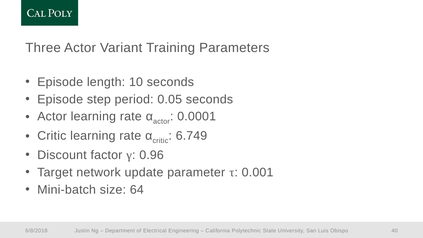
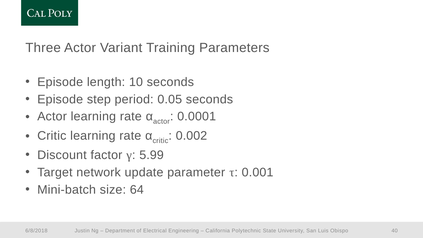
6.749: 6.749 -> 0.002 (191, 136)
0.96: 0.96 -> 5.99 (152, 155)
